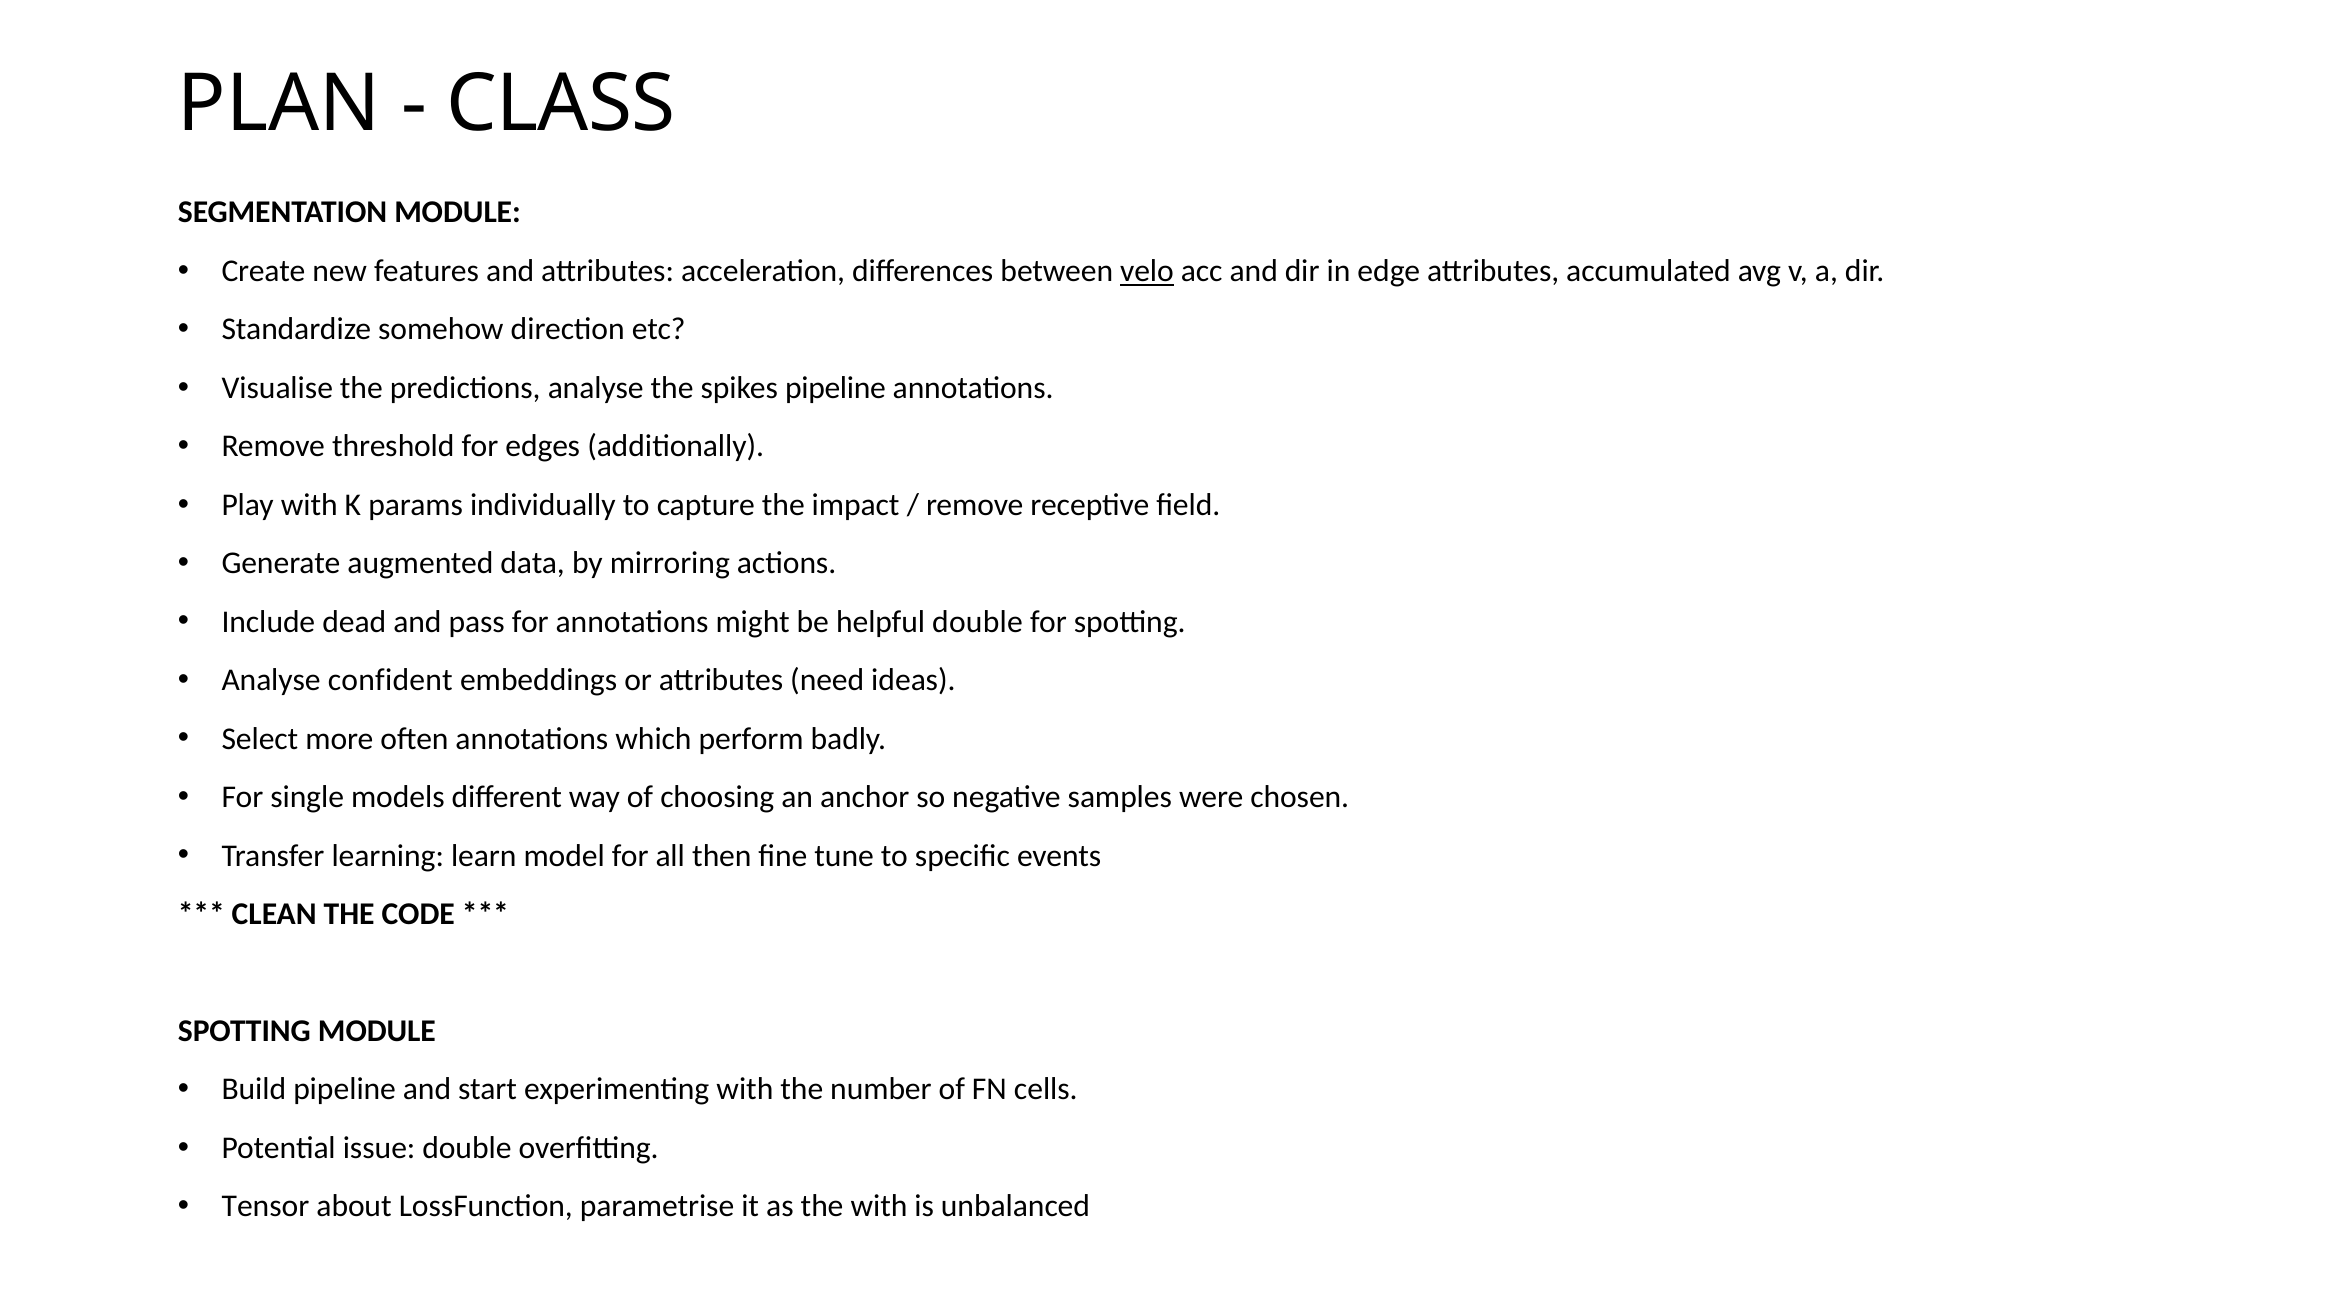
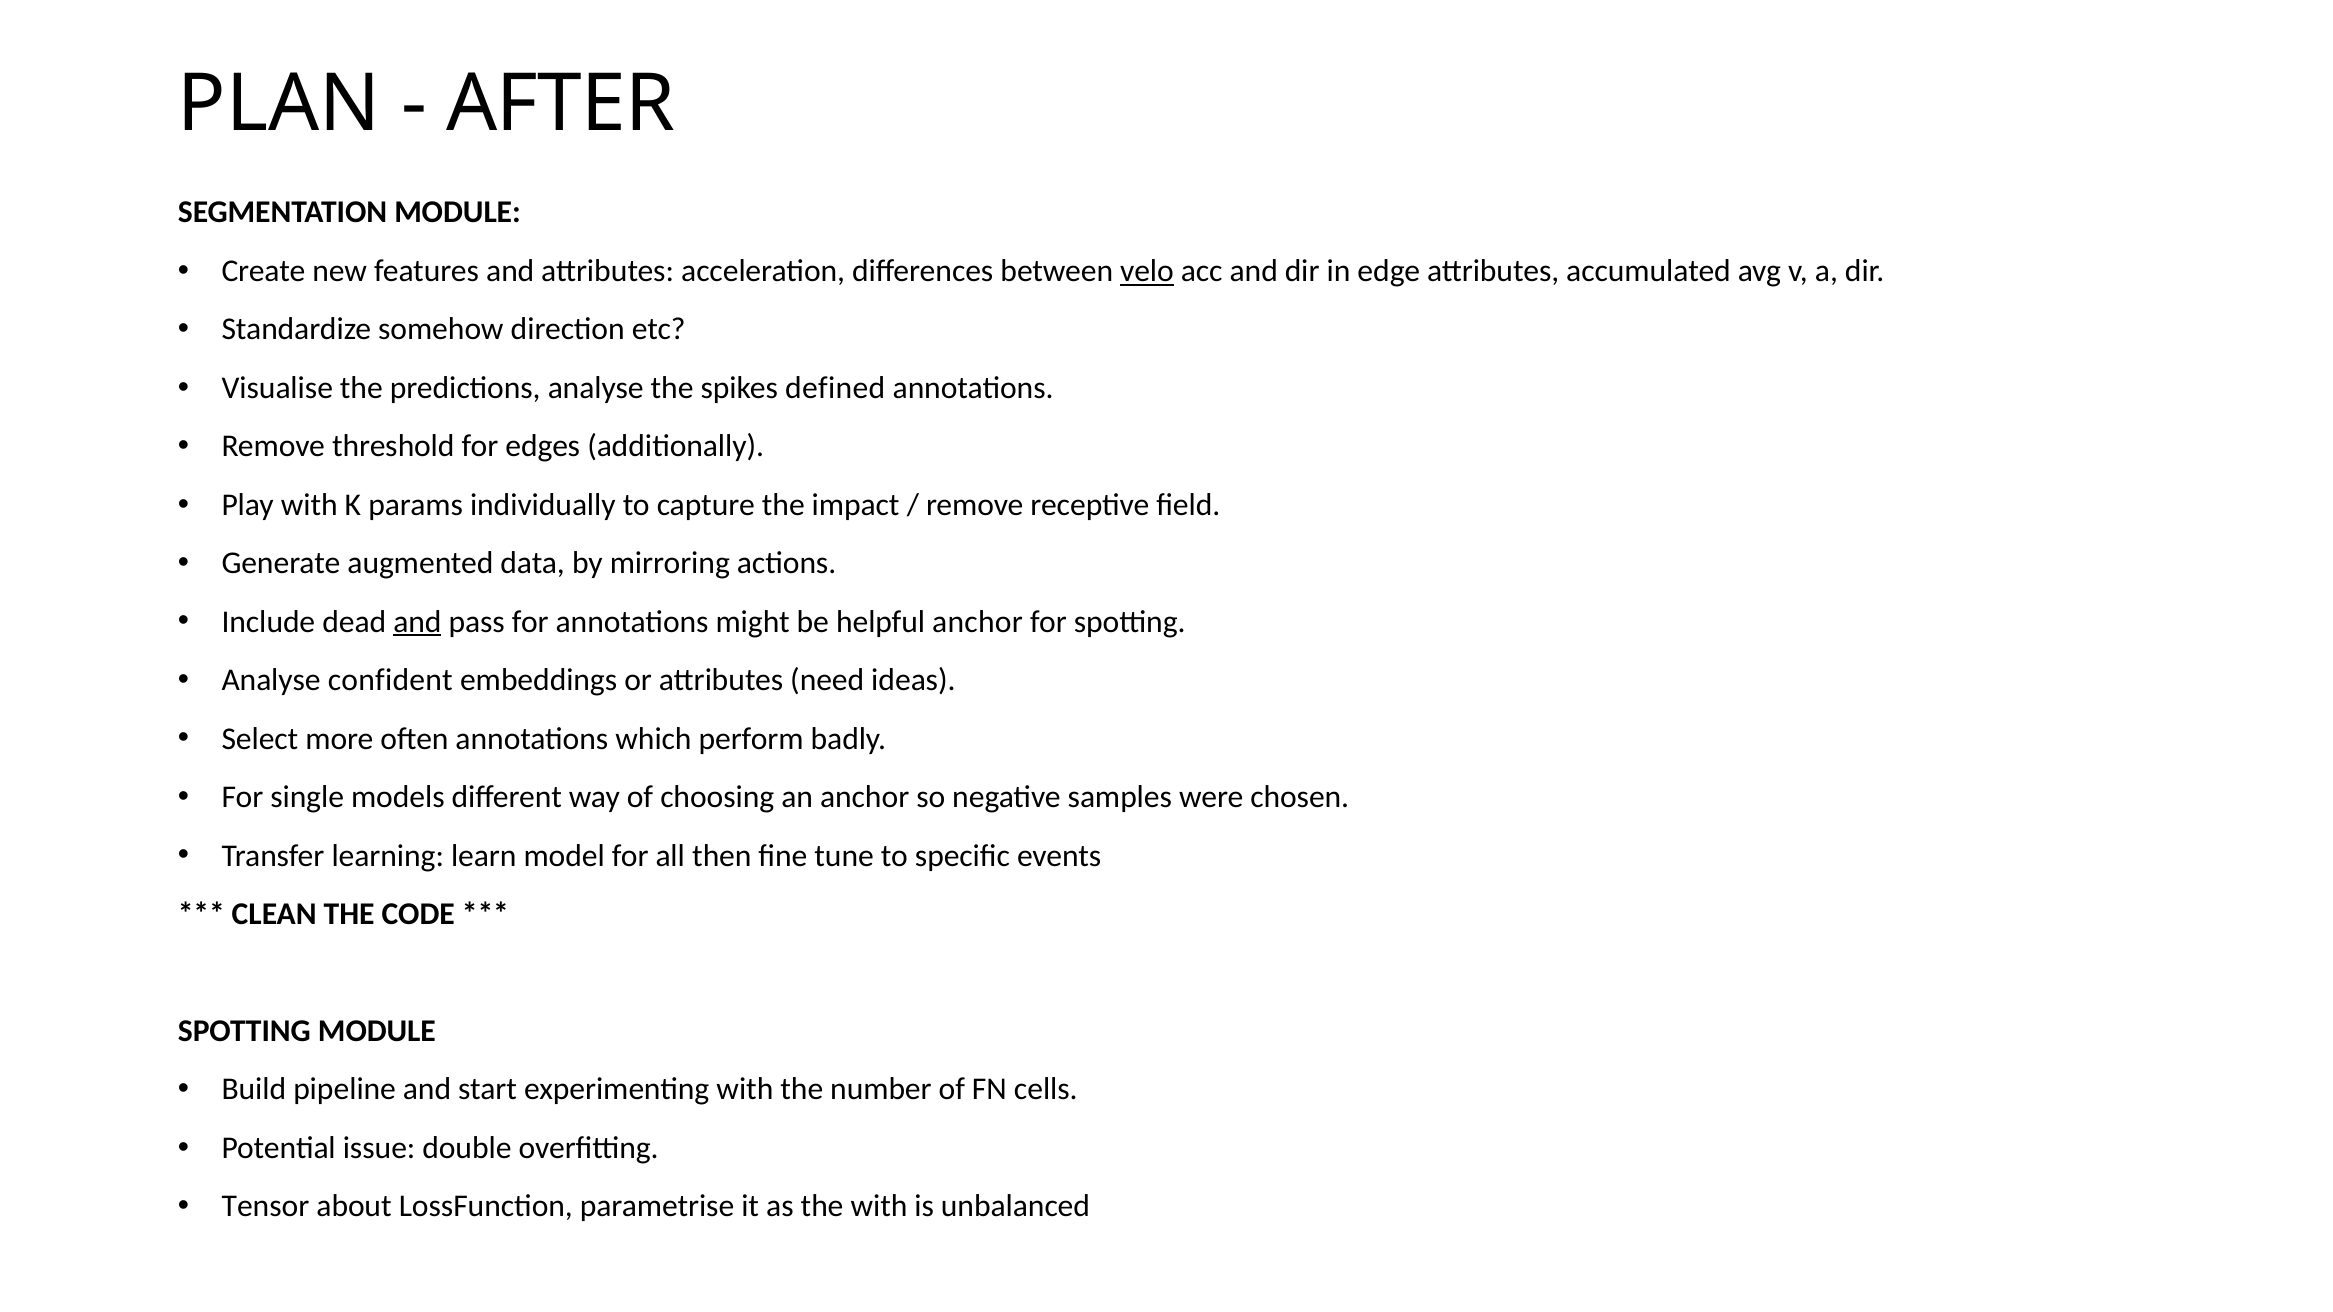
CLASS: CLASS -> AFTER (561, 104)
spikes pipeline: pipeline -> defined (835, 388)
and underline: none -> present (417, 622)
helpful double: double -> anchor (977, 622)
